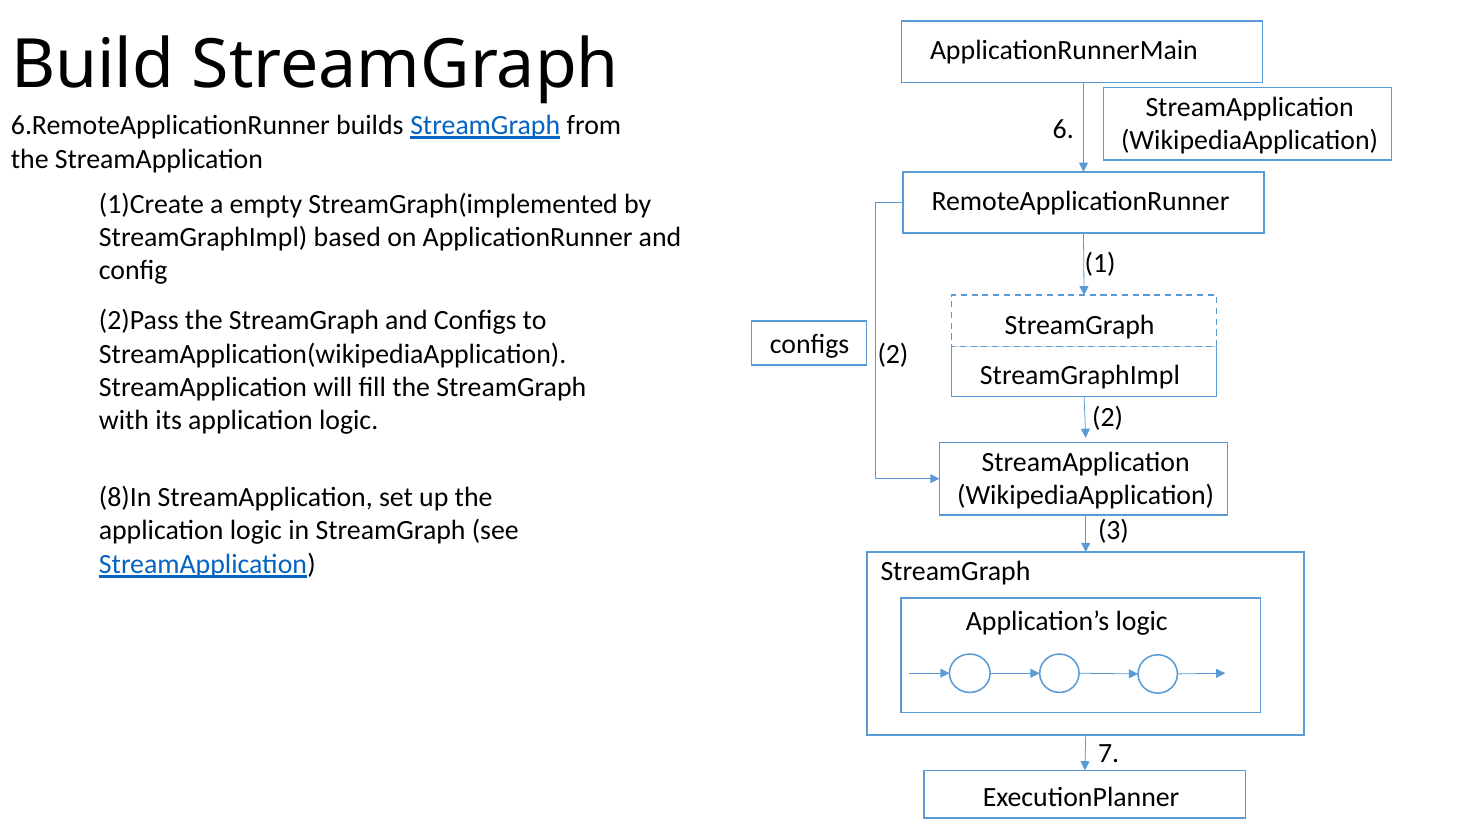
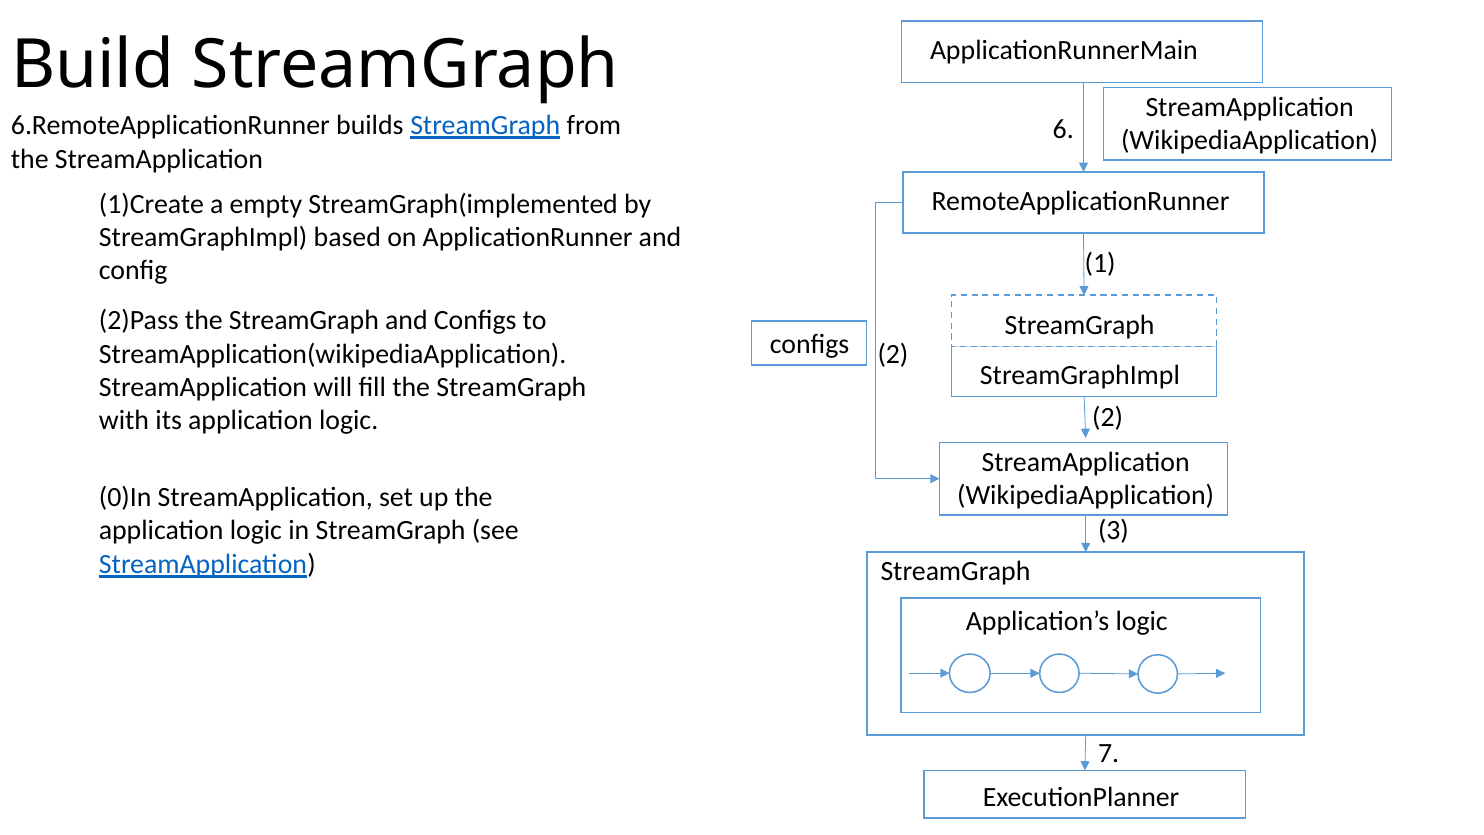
8)In: 8)In -> 0)In (125, 497)
